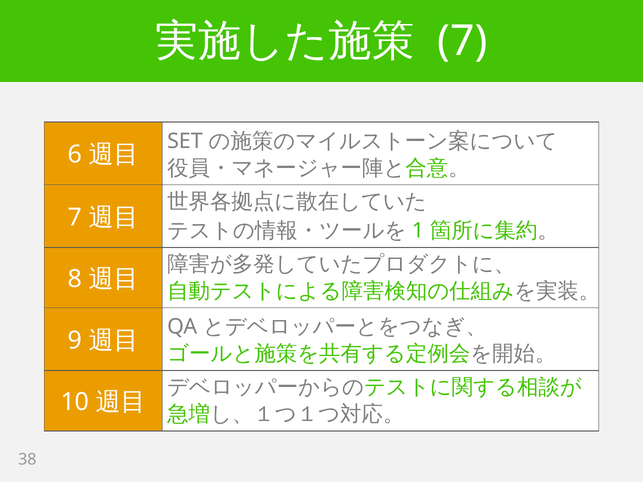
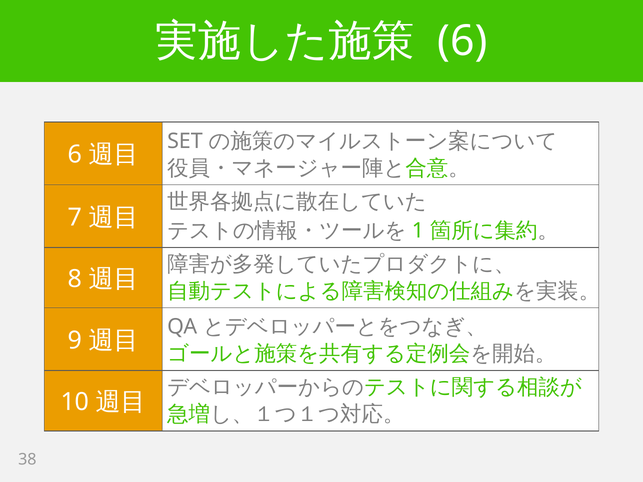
7: 7 -> 6 (463, 41)
